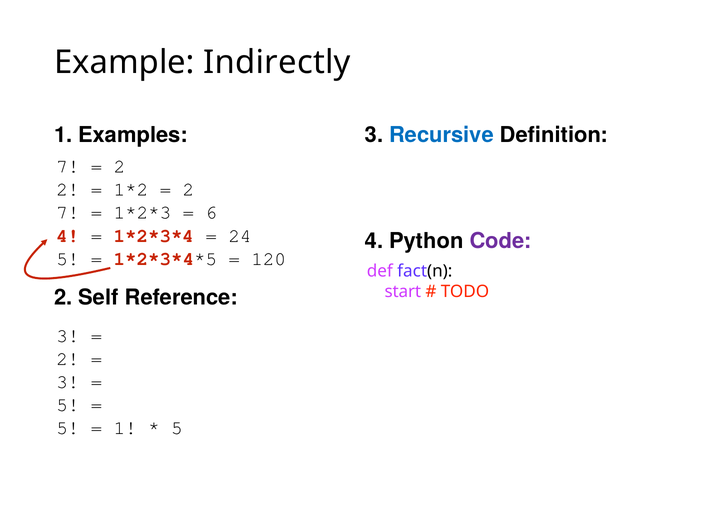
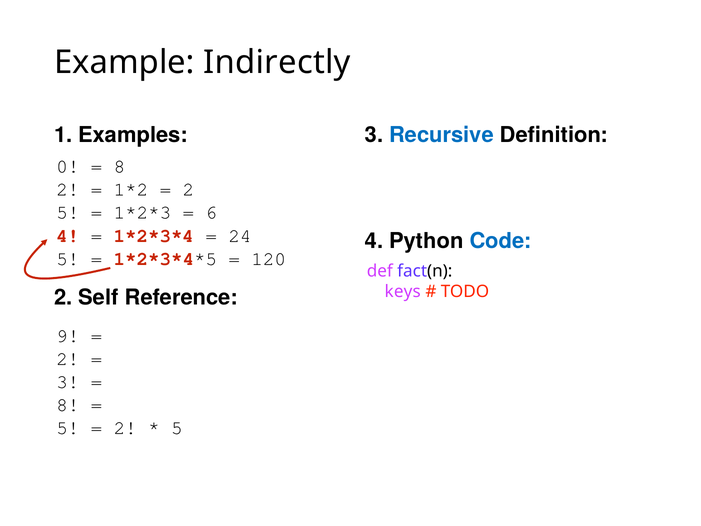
7: 7 -> 0 (68, 167)
2: 2 -> 8 (119, 167)
7: 7 -> 5 (68, 213)
Code colour: purple -> blue (501, 241)
start: start -> keys (403, 292)
3: 3 -> 9 (68, 336)
5: 5 -> 8 (68, 405)
1: 1 -> 2 (125, 428)
